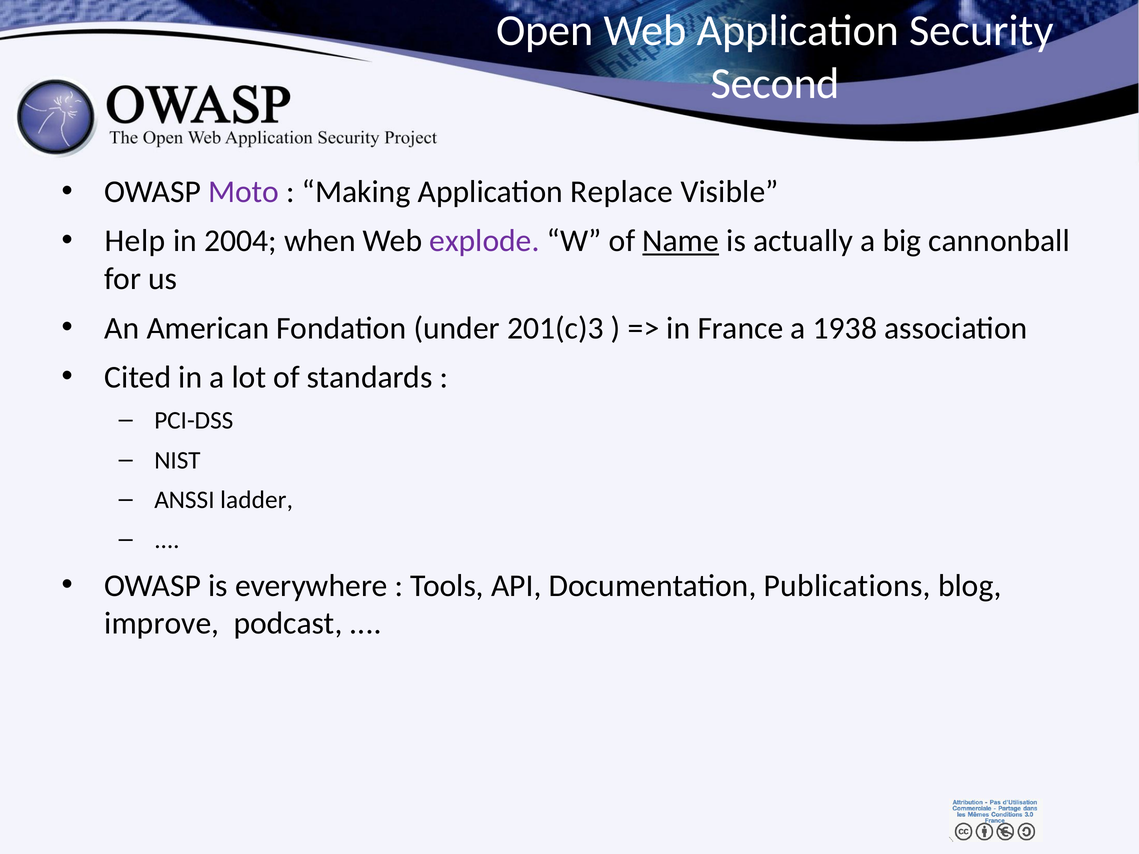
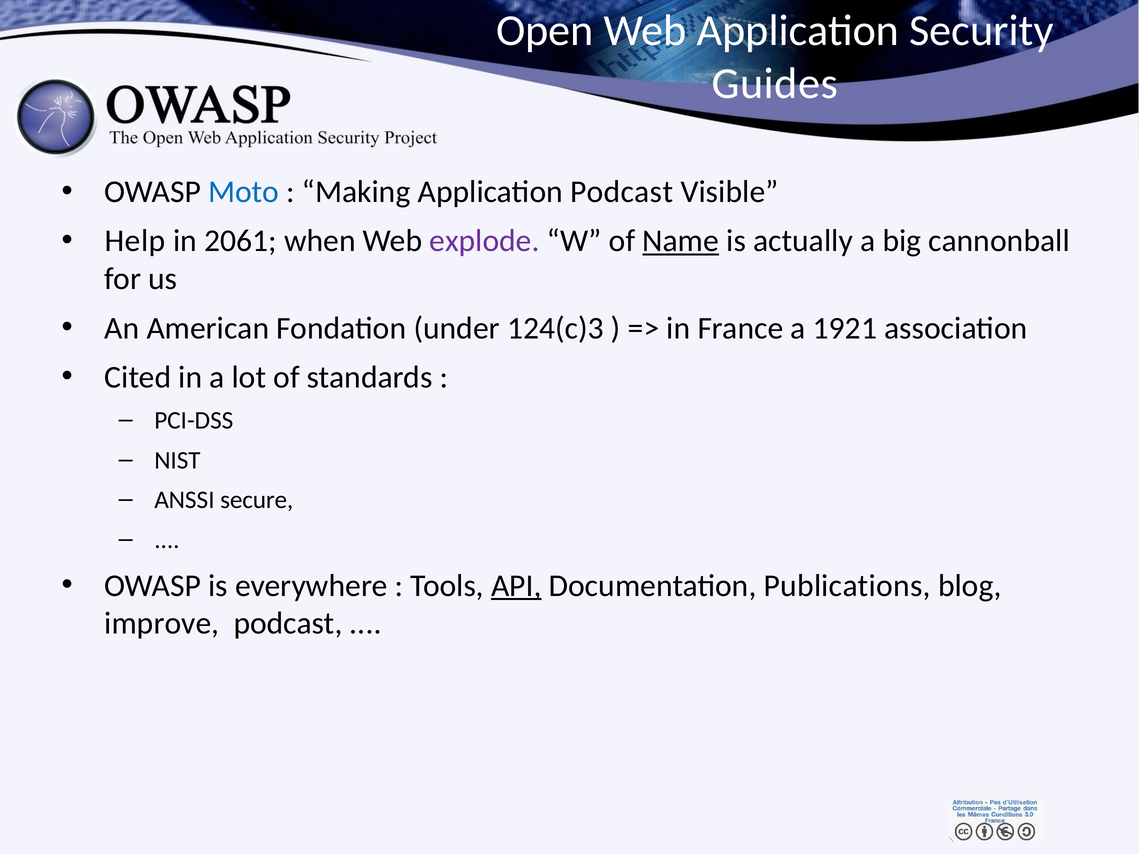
Second: Second -> Guides (775, 84)
Moto colour: purple -> blue (244, 192)
Application Replace: Replace -> Podcast (622, 192)
2004: 2004 -> 2061 (241, 241)
201(c)3: 201(c)3 -> 124(c)3 (555, 328)
1938: 1938 -> 1921 (845, 328)
ladder: ladder -> secure (257, 500)
API underline: none -> present (516, 586)
